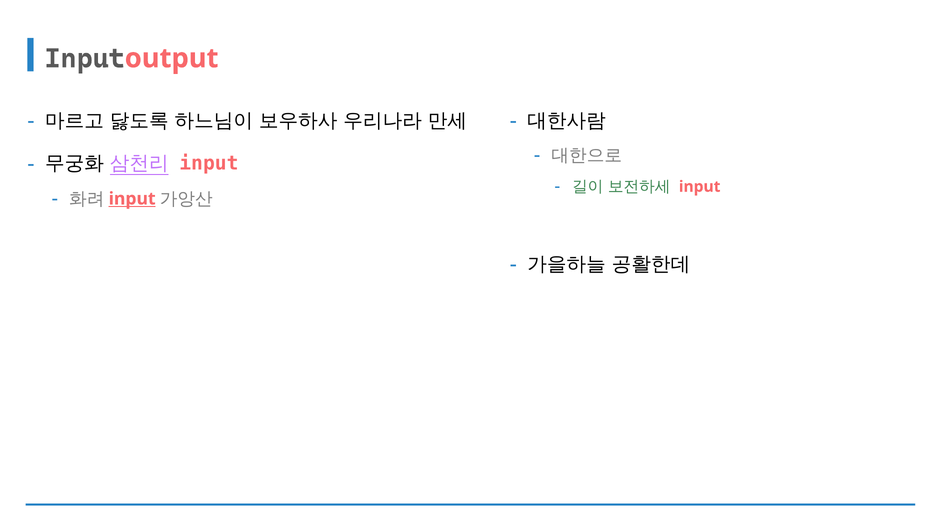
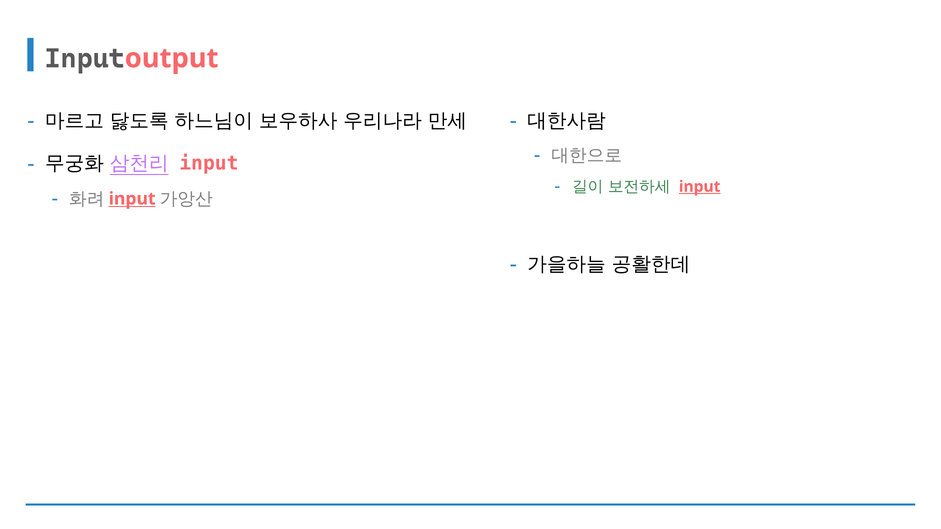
input underline: none -> present (700, 187)
